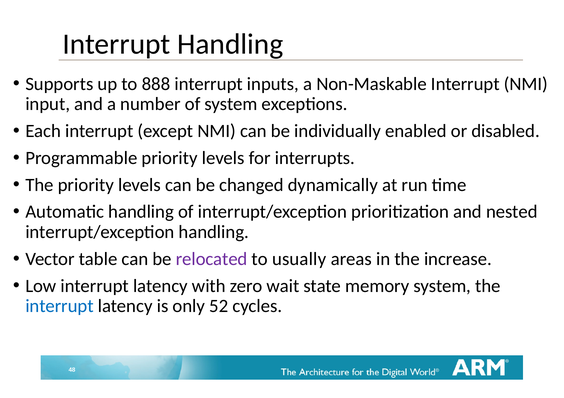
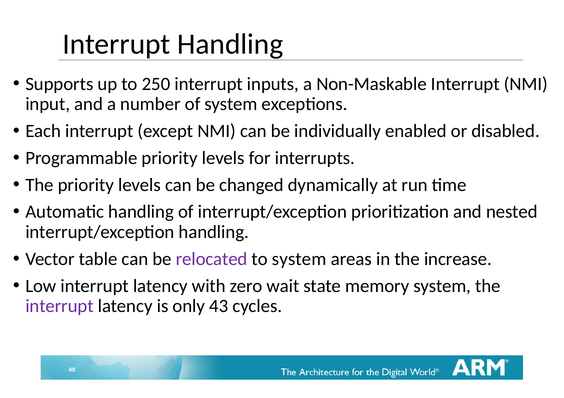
888: 888 -> 250 (156, 84)
to usually: usually -> system (299, 259)
interrupt colour: blue -> purple (60, 307)
52: 52 -> 43 (219, 307)
